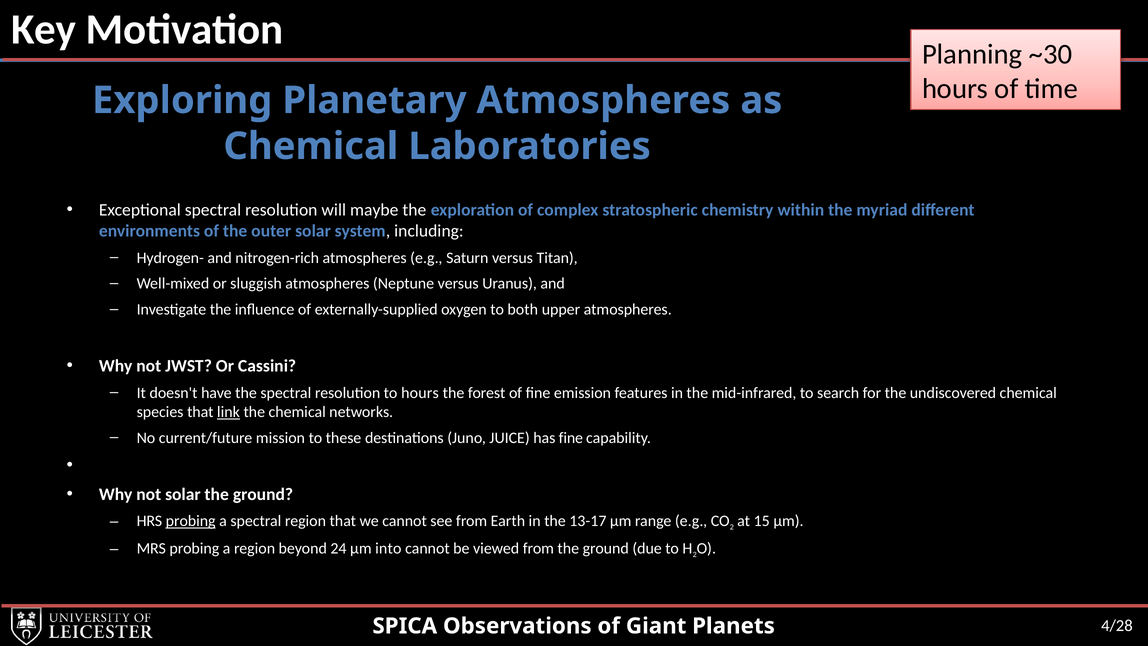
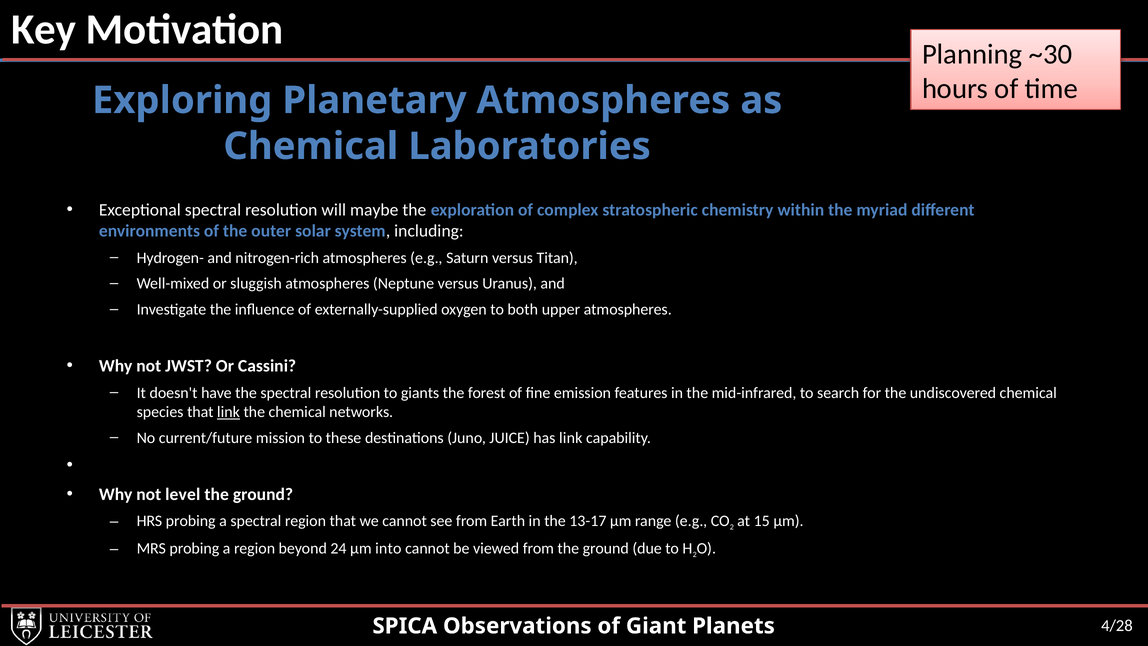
to hours: hours -> giants (420, 393)
has fine: fine -> link (571, 438)
not solar: solar -> level (183, 494)
probing underline: present -> none (191, 521)
